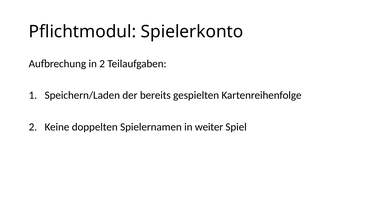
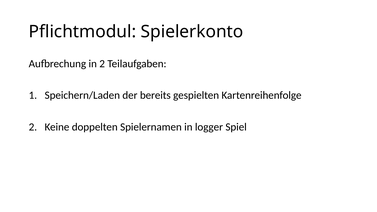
weiter: weiter -> logger (209, 127)
